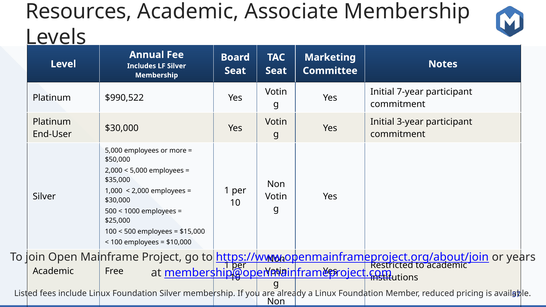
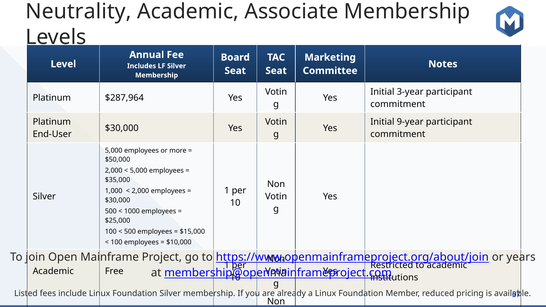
Resources: Resources -> Neutrality (78, 12)
7-year: 7-year -> 3-year (410, 92)
$990,522: $990,522 -> $287,964 (124, 98)
3-year: 3-year -> 9-year (410, 122)
